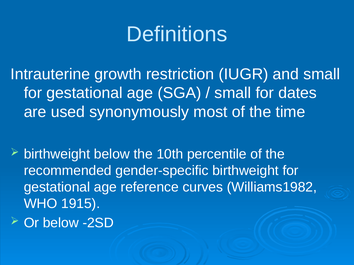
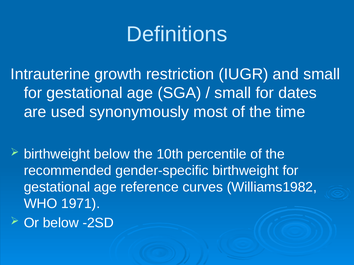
1915: 1915 -> 1971 (81, 204)
